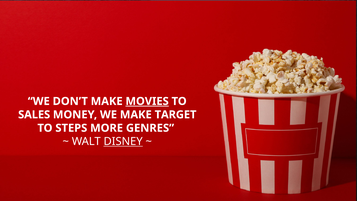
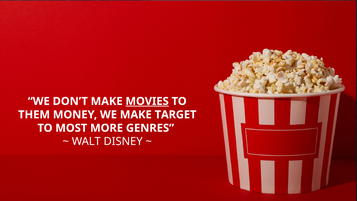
SALES: SALES -> THEM (34, 115)
STEPS: STEPS -> MOST (71, 128)
DISNEY underline: present -> none (123, 141)
